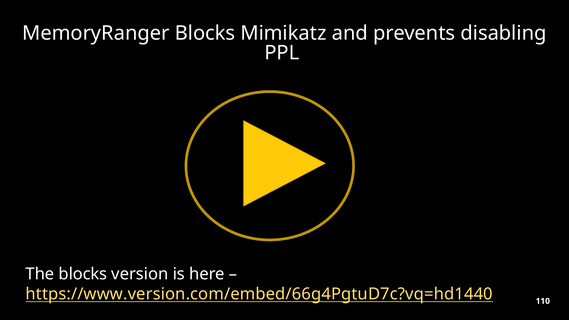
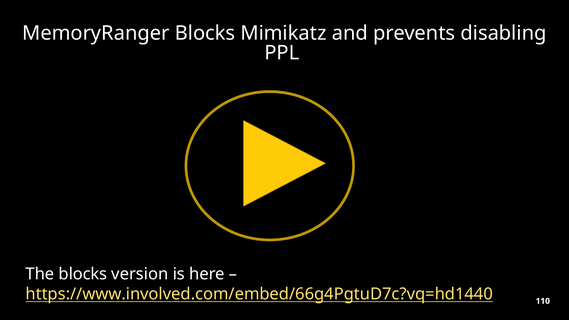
https://www.version.com/embed/66g4PgtuD7c?vq=hd1440: https://www.version.com/embed/66g4PgtuD7c?vq=hd1440 -> https://www.involved.com/embed/66g4PgtuD7c?vq=hd1440 (259, 294)
